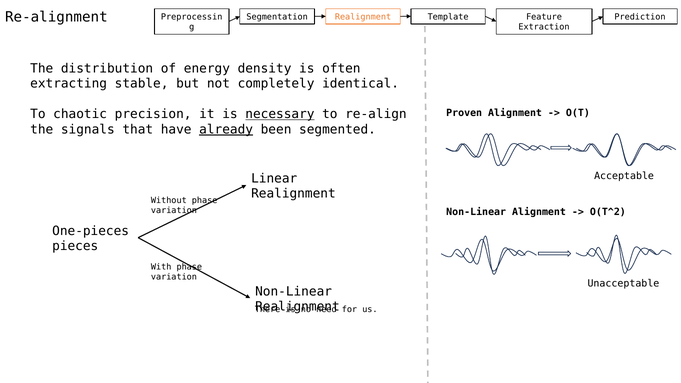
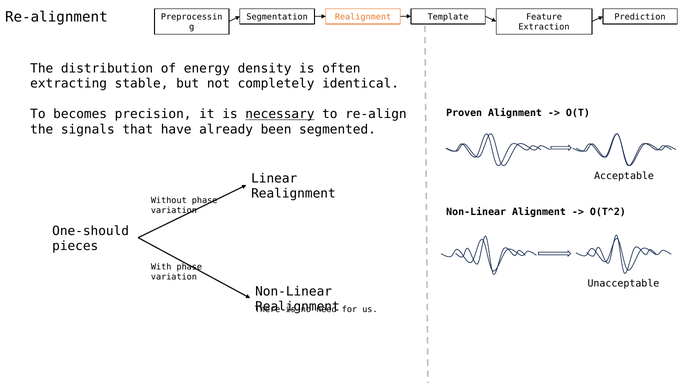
chaotic: chaotic -> becomes (80, 114)
already underline: present -> none (226, 130)
One-pieces: One-pieces -> One-should (91, 231)
